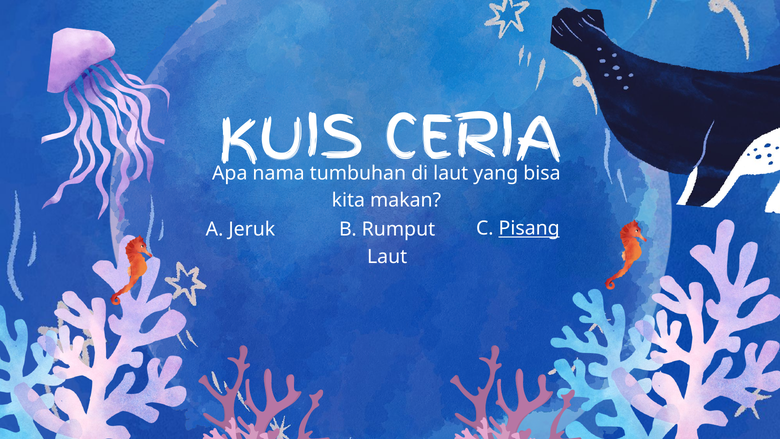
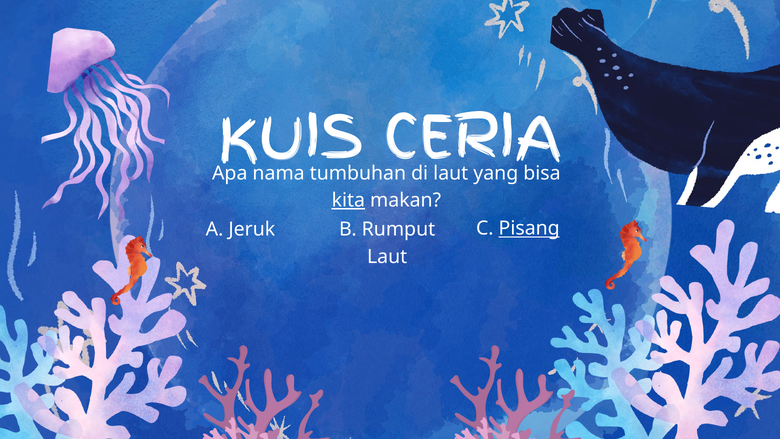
kita underline: none -> present (348, 200)
